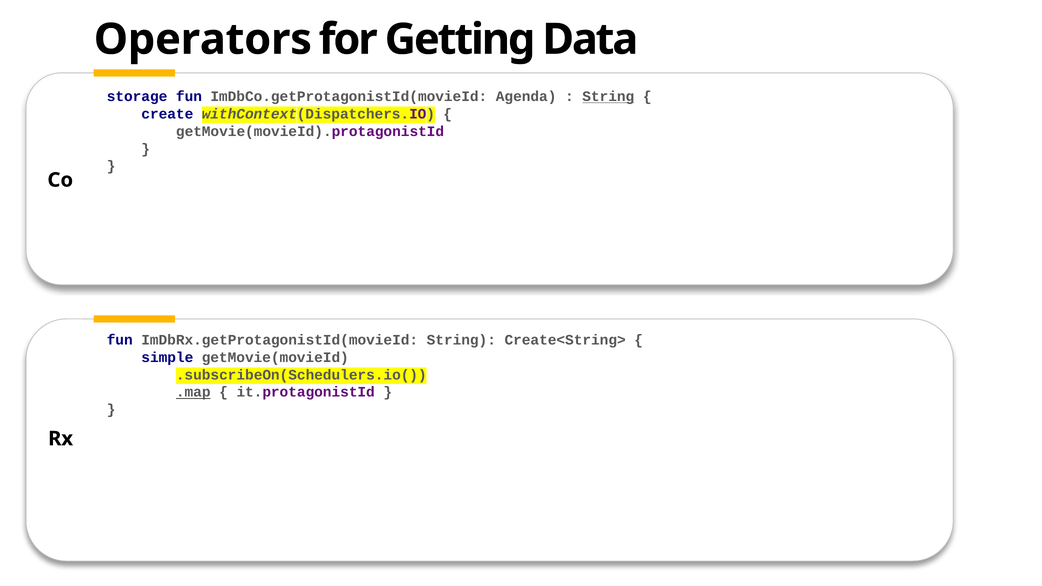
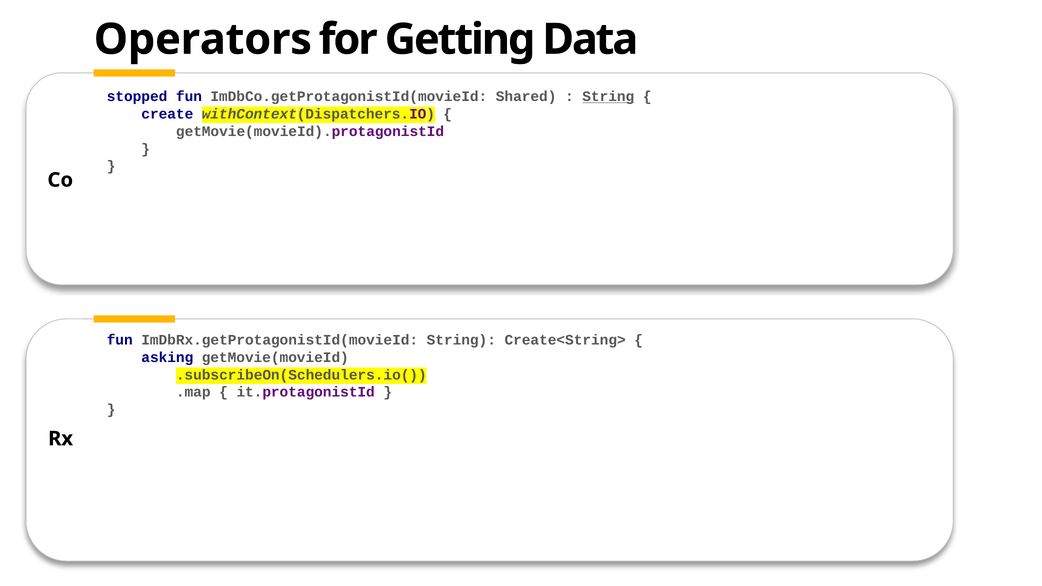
storage: storage -> stopped (137, 97)
Agenda: Agenda -> Shared (526, 97)
simple: simple -> asking (167, 358)
.map underline: present -> none (193, 392)
